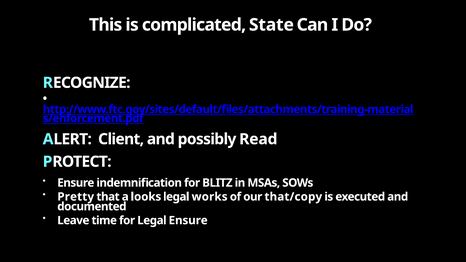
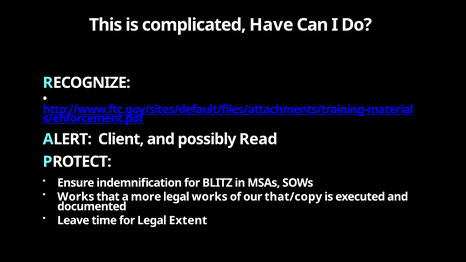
State: State -> Have (271, 25)
Pretty: Pretty -> Works (76, 197)
looks: looks -> more (146, 197)
Legal Ensure: Ensure -> Extent (188, 221)
